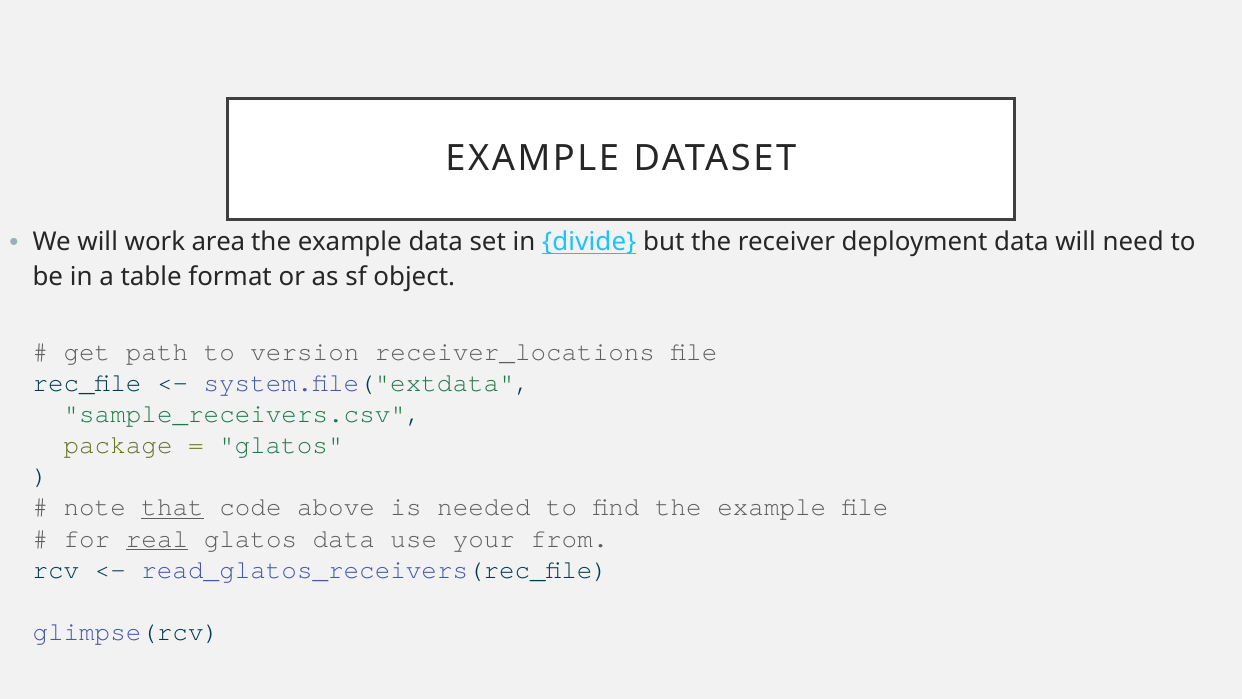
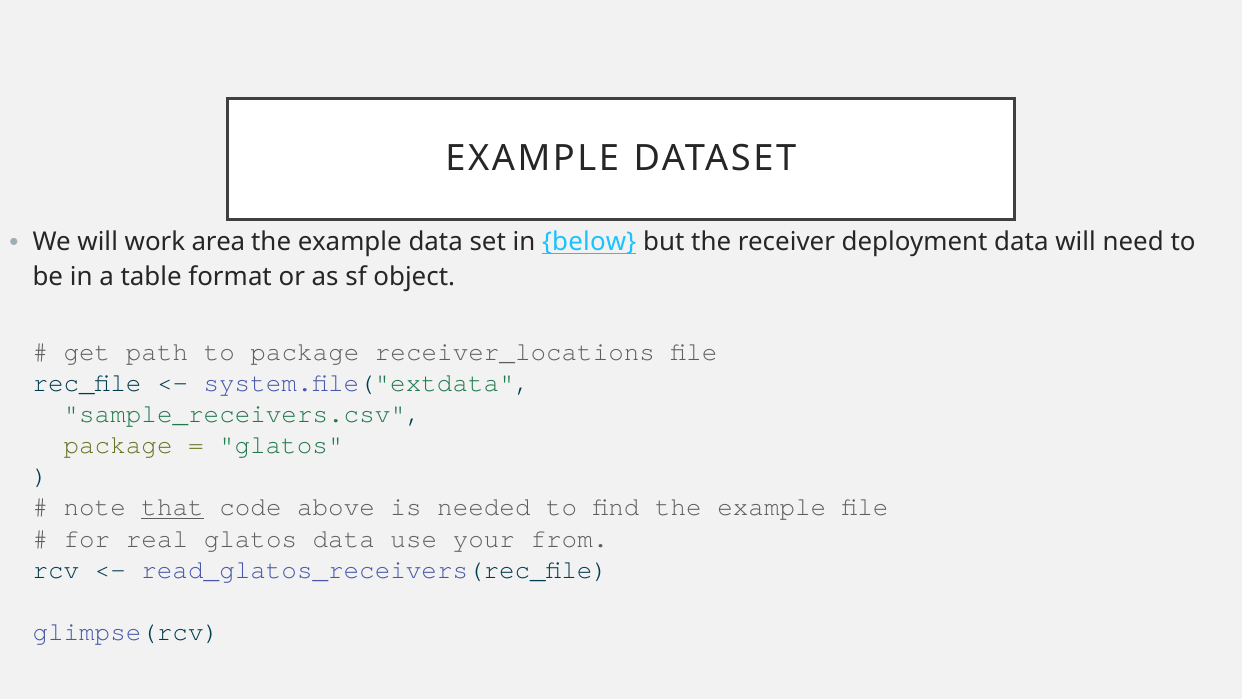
divide: divide -> below (589, 241)
to version: version -> package (305, 352)
real underline: present -> none (157, 538)
